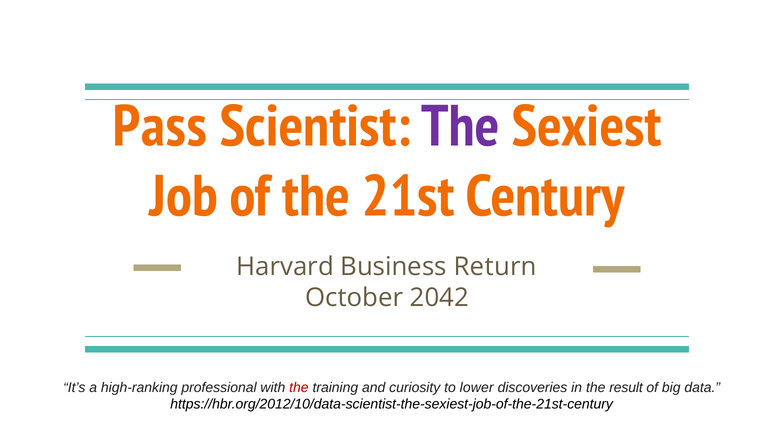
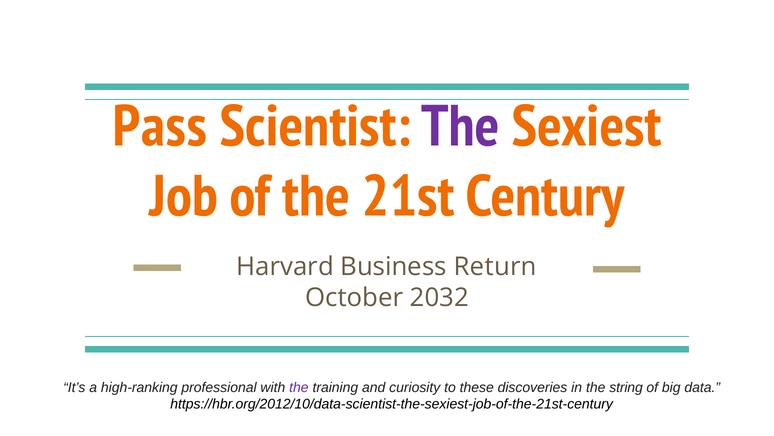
2042: 2042 -> 2032 (439, 297)
the colour: red -> purple (299, 387)
lower: lower -> these (477, 387)
result: result -> string (626, 387)
